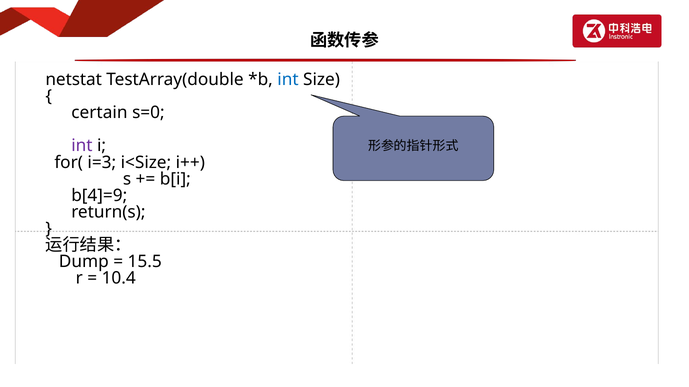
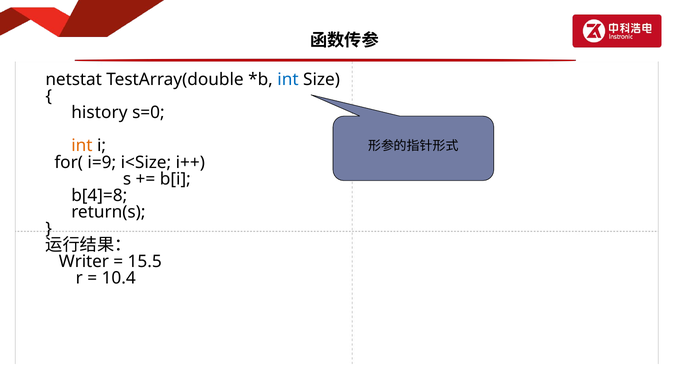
certain: certain -> history (99, 113)
int colour: purple -> orange (82, 146)
i=3: i=3 -> i=9 (102, 163)
b[4]=9: b[4]=9 -> b[4]=8 (99, 196)
Dump: Dump -> Writer (84, 262)
